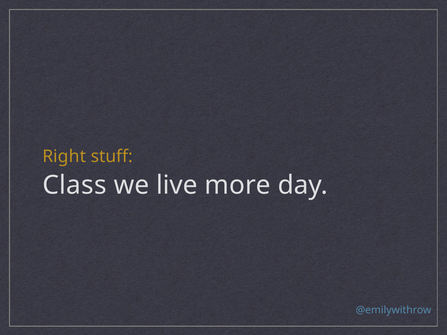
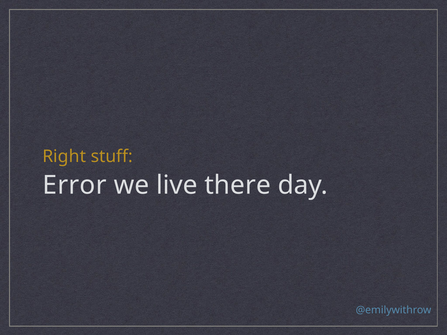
Class: Class -> Error (75, 185)
more: more -> there (238, 185)
